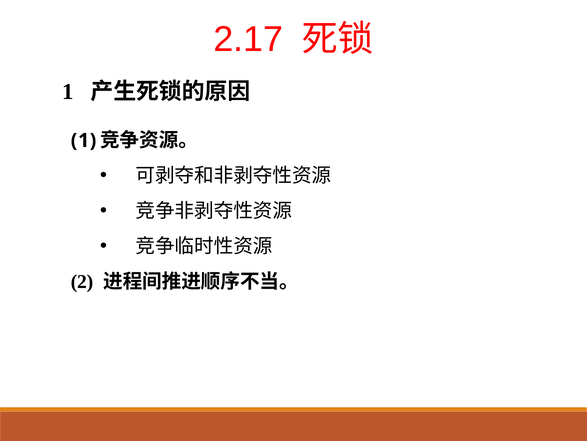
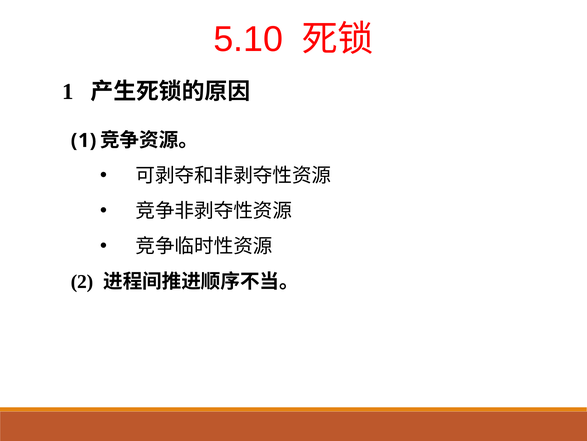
2.17: 2.17 -> 5.10 (248, 39)
